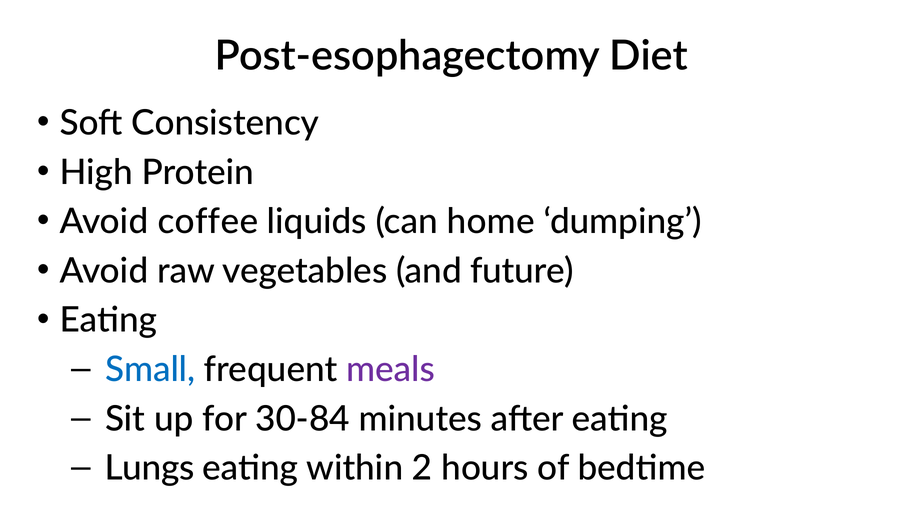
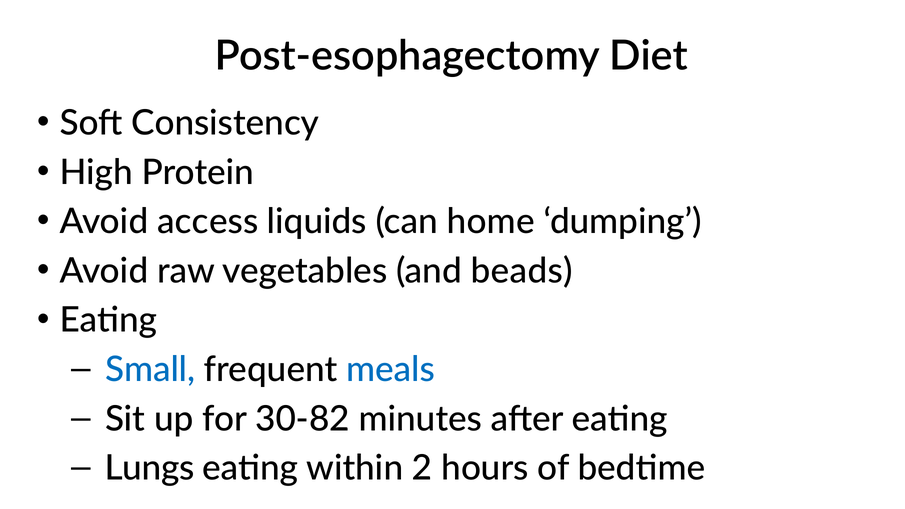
coffee: coffee -> access (208, 222)
future: future -> beads (522, 271)
meals colour: purple -> blue (390, 370)
30-84: 30-84 -> 30-82 (303, 419)
